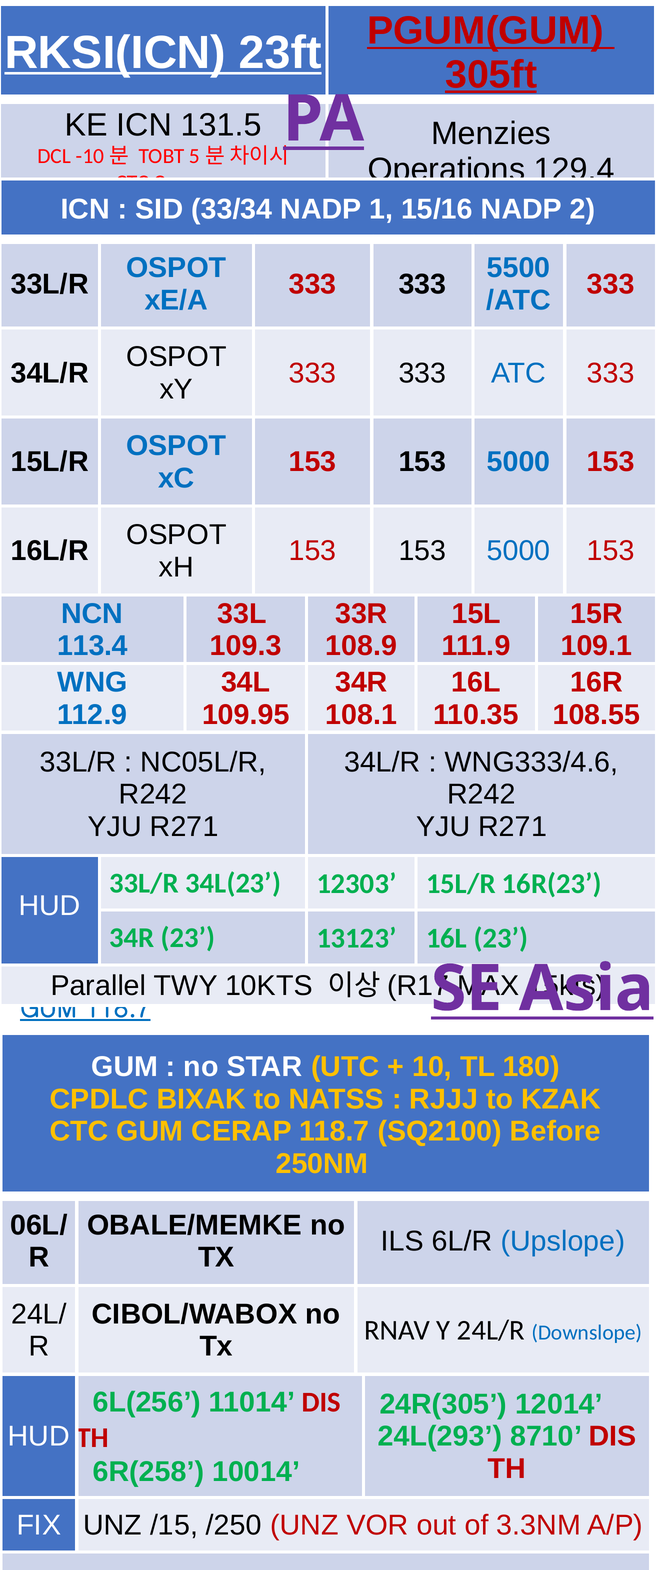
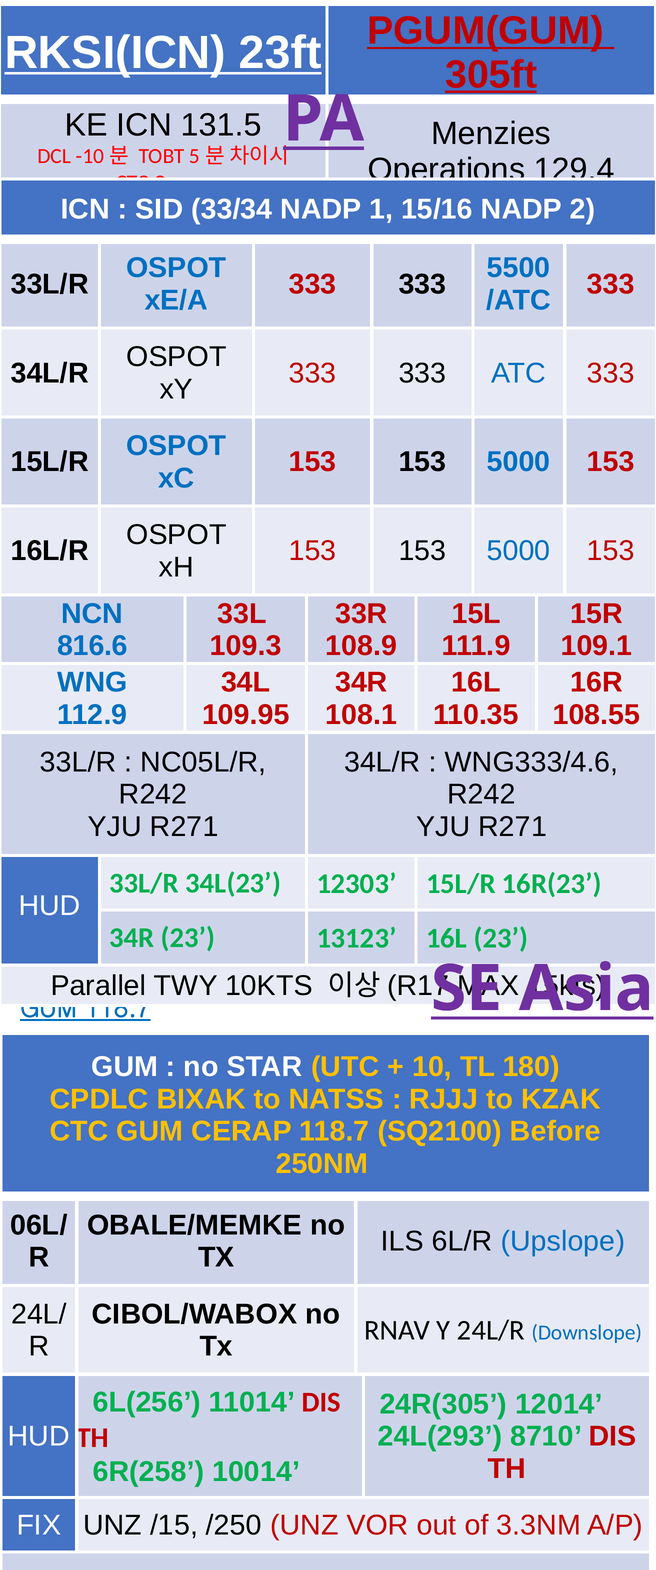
113.4: 113.4 -> 816.6 (93, 646)
